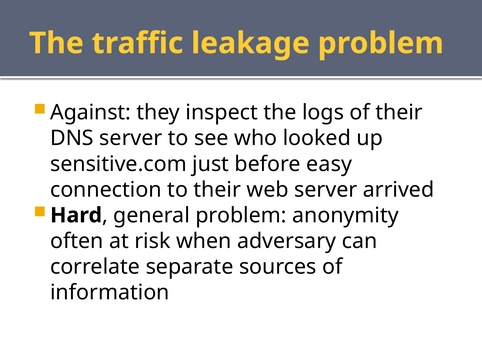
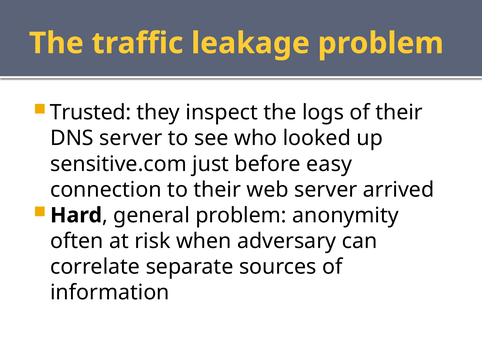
Against: Against -> Trusted (91, 113)
